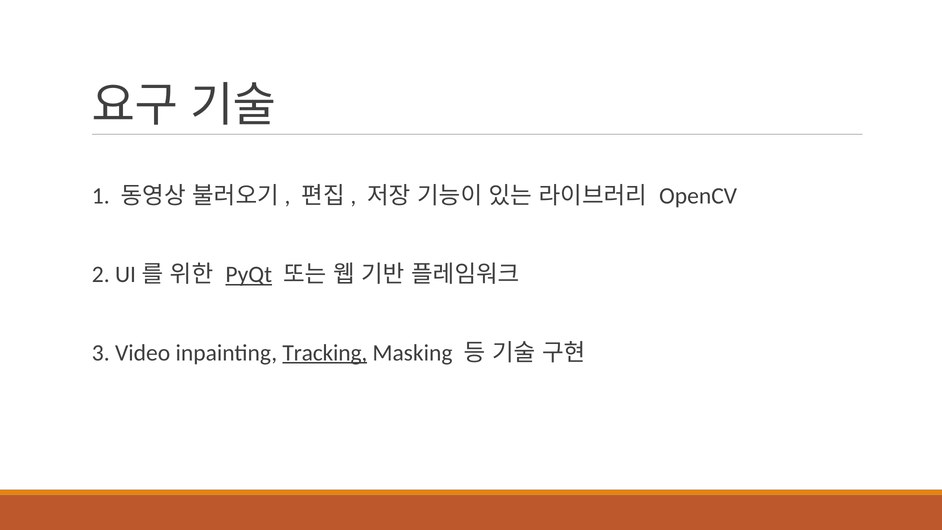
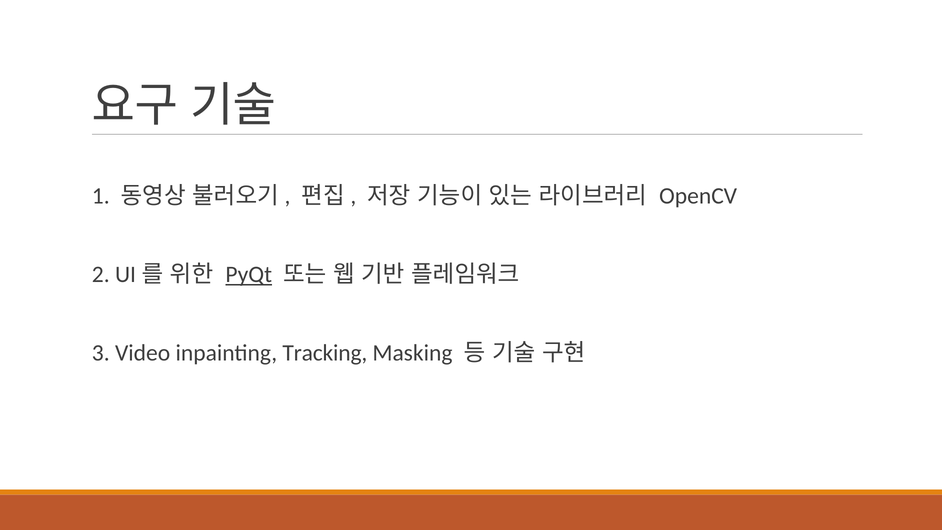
Tracking underline: present -> none (325, 353)
